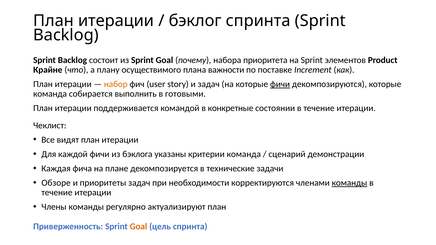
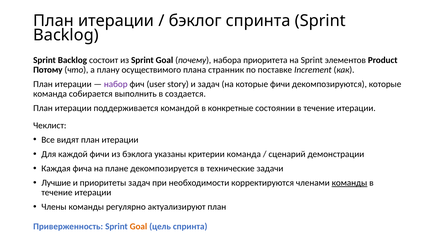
Крайне: Крайне -> Потому (48, 70)
важности: важности -> странник (226, 70)
набор colour: orange -> purple (116, 84)
фичи underline: present -> none (280, 84)
готовыми: готовыми -> создается (185, 94)
Обзоре: Обзоре -> Лучшие (56, 183)
